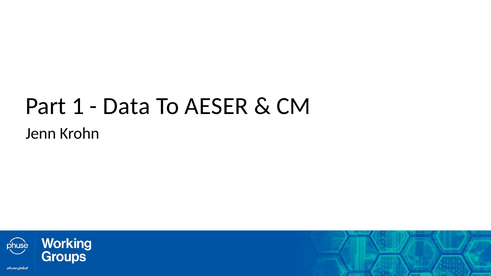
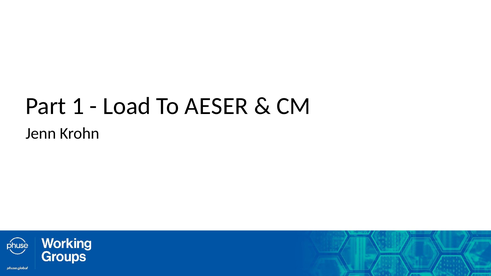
Data: Data -> Load (127, 106)
